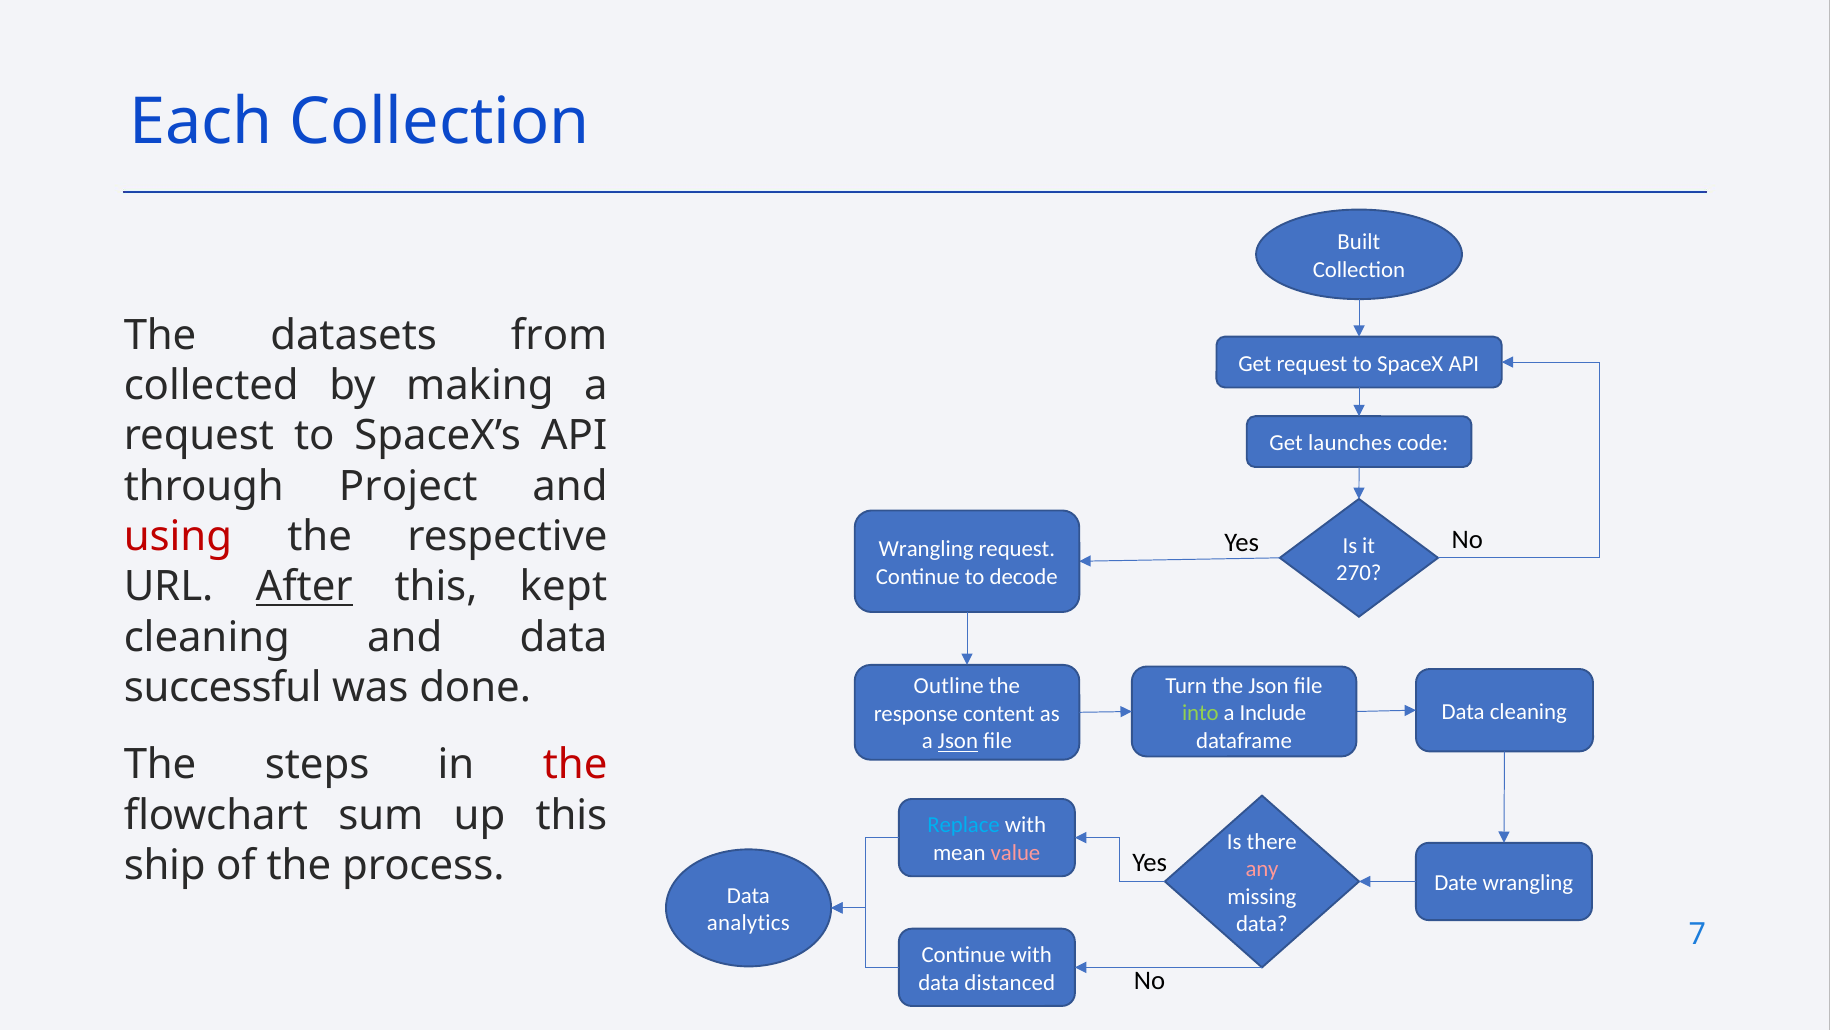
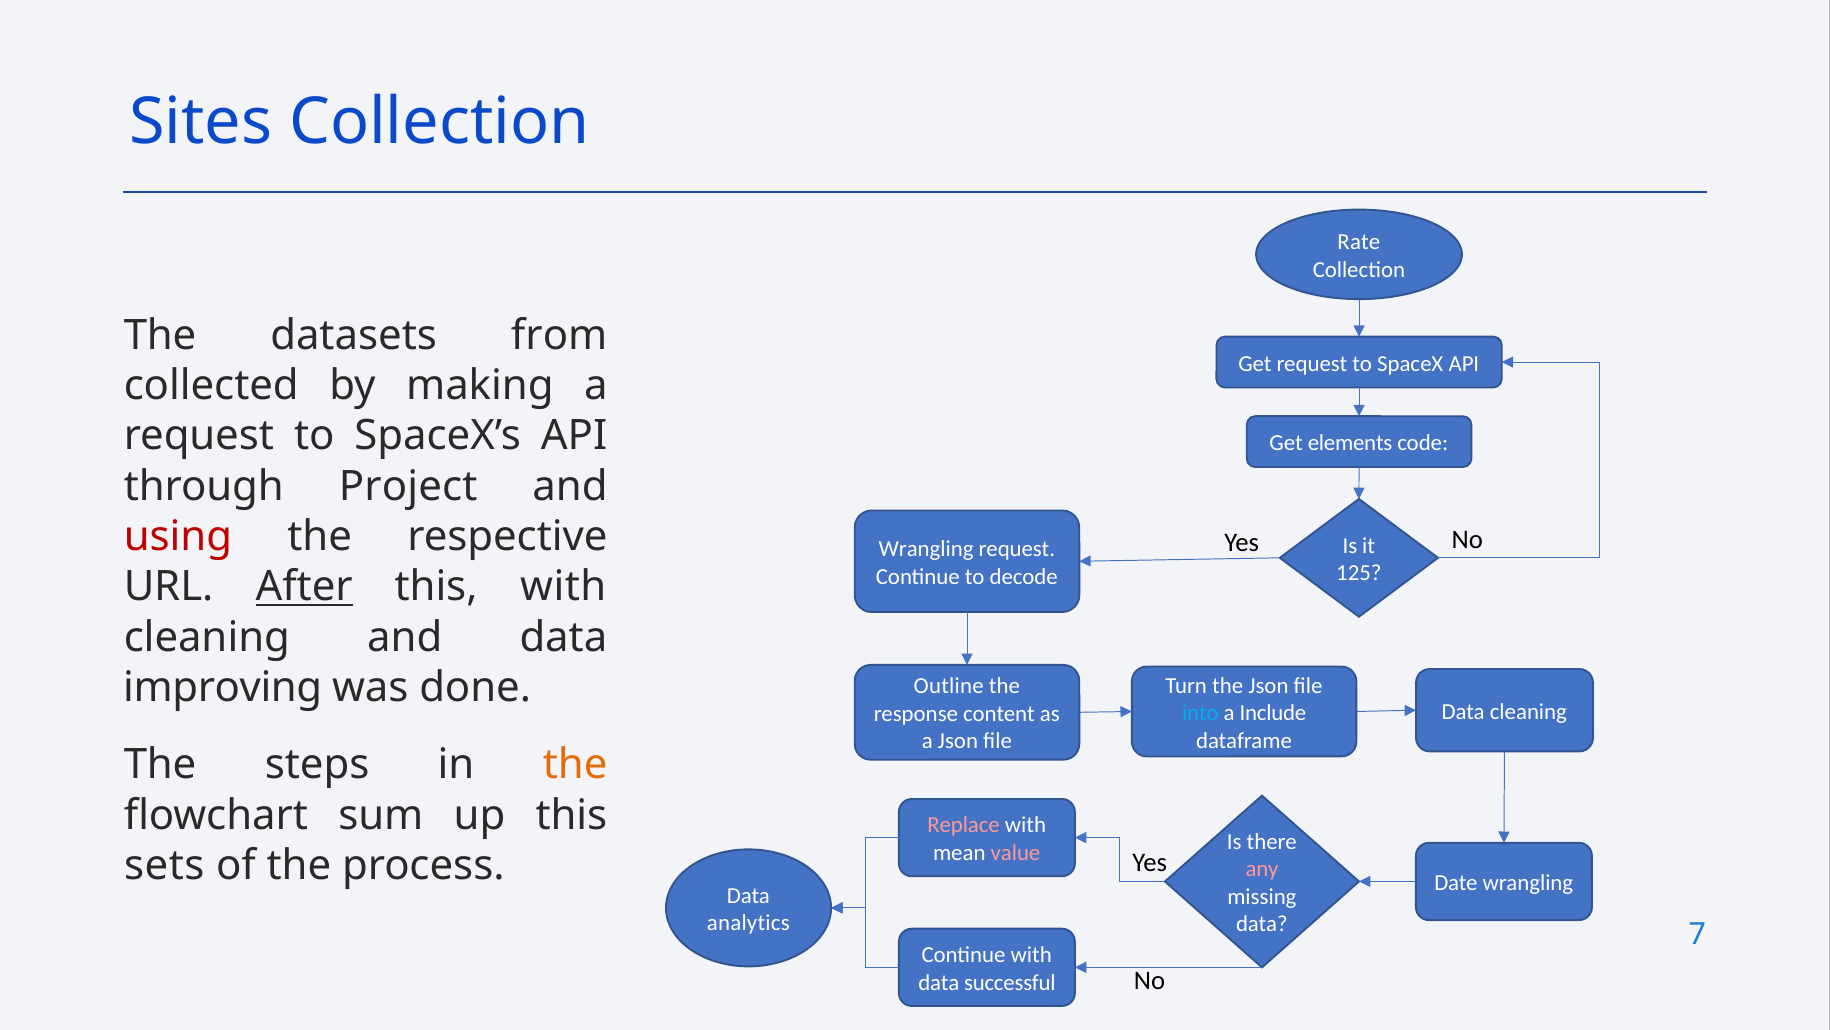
Each: Each -> Sites (201, 122)
Built: Built -> Rate (1359, 242)
launches: launches -> elements (1350, 443)
270: 270 -> 125 (1359, 573)
this kept: kept -> with (563, 587)
successful: successful -> improving (223, 687)
into colour: light green -> light blue (1200, 713)
Json underline: present -> none (958, 741)
the colour: red -> orange (575, 764)
Replace colour: light blue -> pink (964, 825)
ship: ship -> sets (164, 865)
distanced: distanced -> successful (1010, 982)
